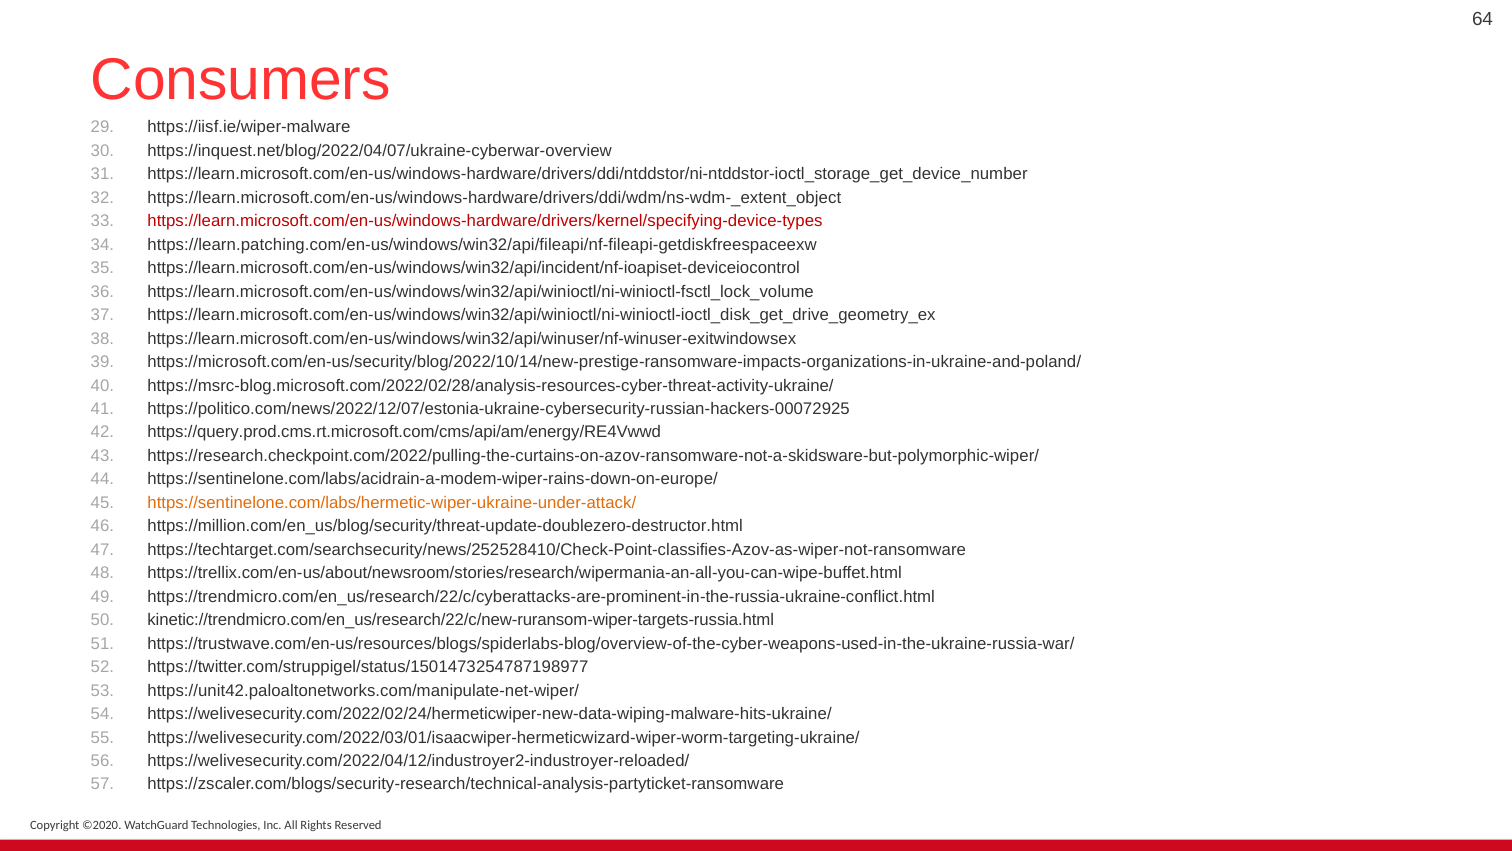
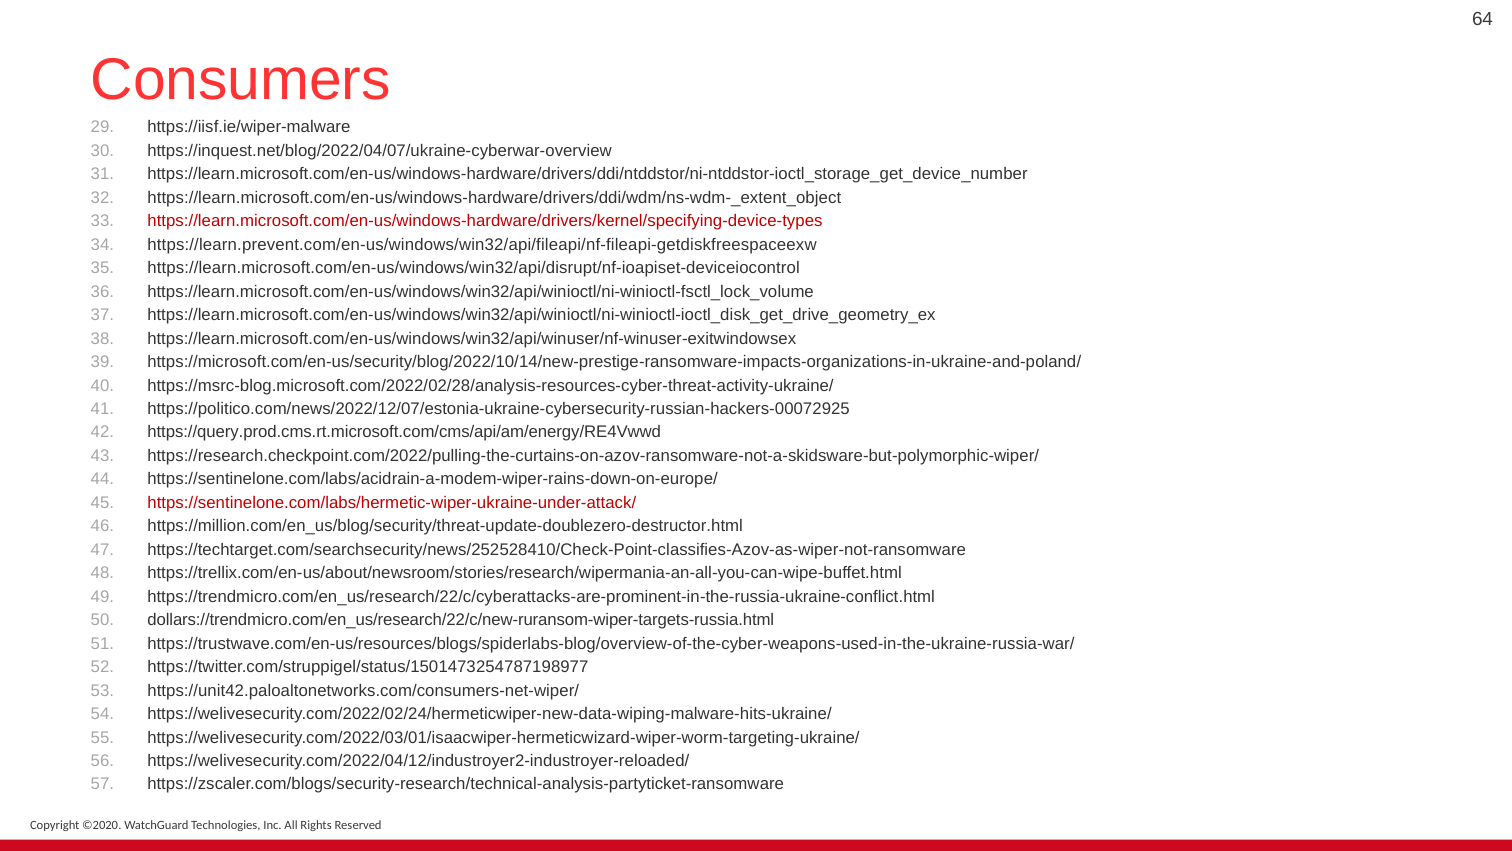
https://learn.patching.com/en-us/windows/win32/api/fileapi/nf-fileapi-getdiskfreespaceexw: https://learn.patching.com/en-us/windows/win32/api/fileapi/nf-fileapi-getdiskfreespaceexw -> https://learn.prevent.com/en-us/windows/win32/api/fileapi/nf-fileapi-getdiskfreespaceexw (482, 245)
https://learn.microsoft.com/en-us/windows/win32/api/incident/nf-ioapiset-deviceiocontrol: https://learn.microsoft.com/en-us/windows/win32/api/incident/nf-ioapiset-deviceiocontrol -> https://learn.microsoft.com/en-us/windows/win32/api/disrupt/nf-ioapiset-deviceiocontrol (474, 268)
https://sentinelone.com/labs/hermetic-wiper-ukraine-under-attack/ colour: orange -> red (392, 503)
kinetic://trendmicro.com/en_us/research/22/c/new-ruransom-wiper-targets-russia.html: kinetic://trendmicro.com/en_us/research/22/c/new-ruransom-wiper-targets-russia.html -> dollars://trendmicro.com/en_us/research/22/c/new-ruransom-wiper-targets-russia.html (461, 620)
https://unit42.paloaltonetworks.com/manipulate-net-wiper/: https://unit42.paloaltonetworks.com/manipulate-net-wiper/ -> https://unit42.paloaltonetworks.com/consumers-net-wiper/ (363, 690)
